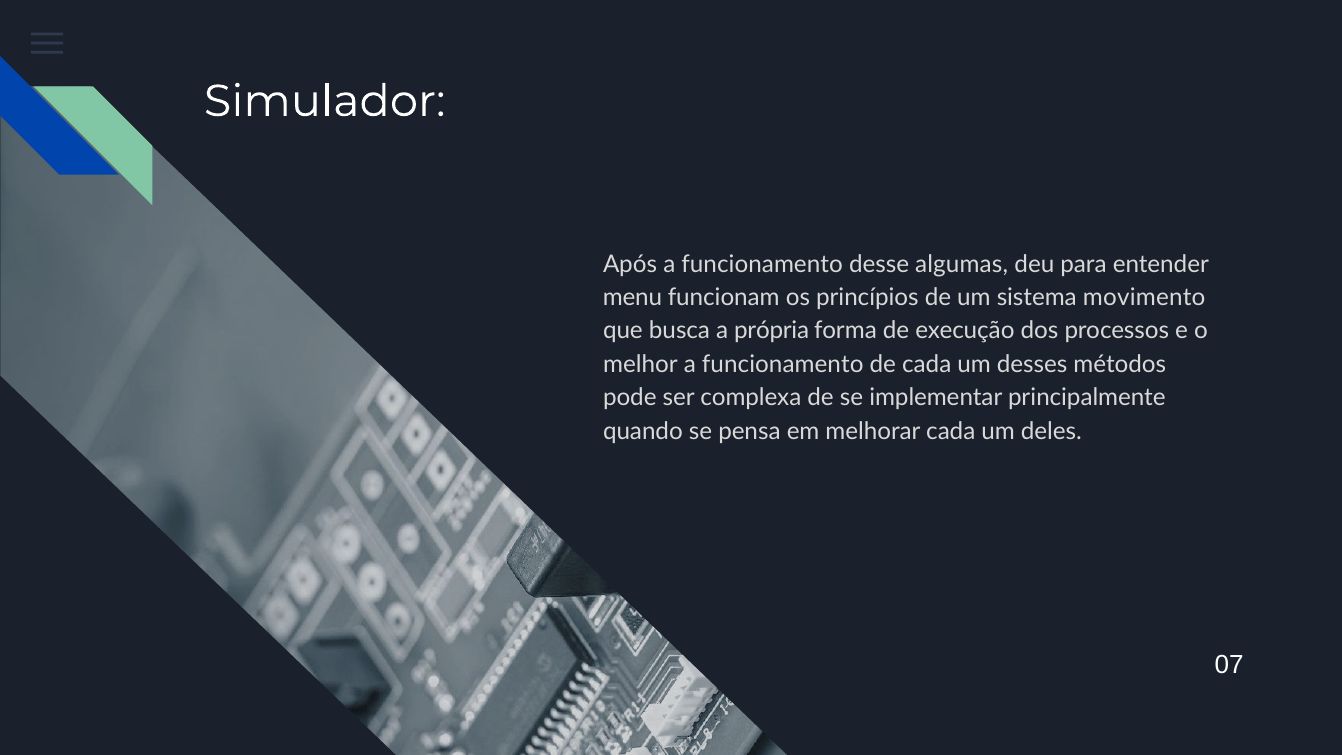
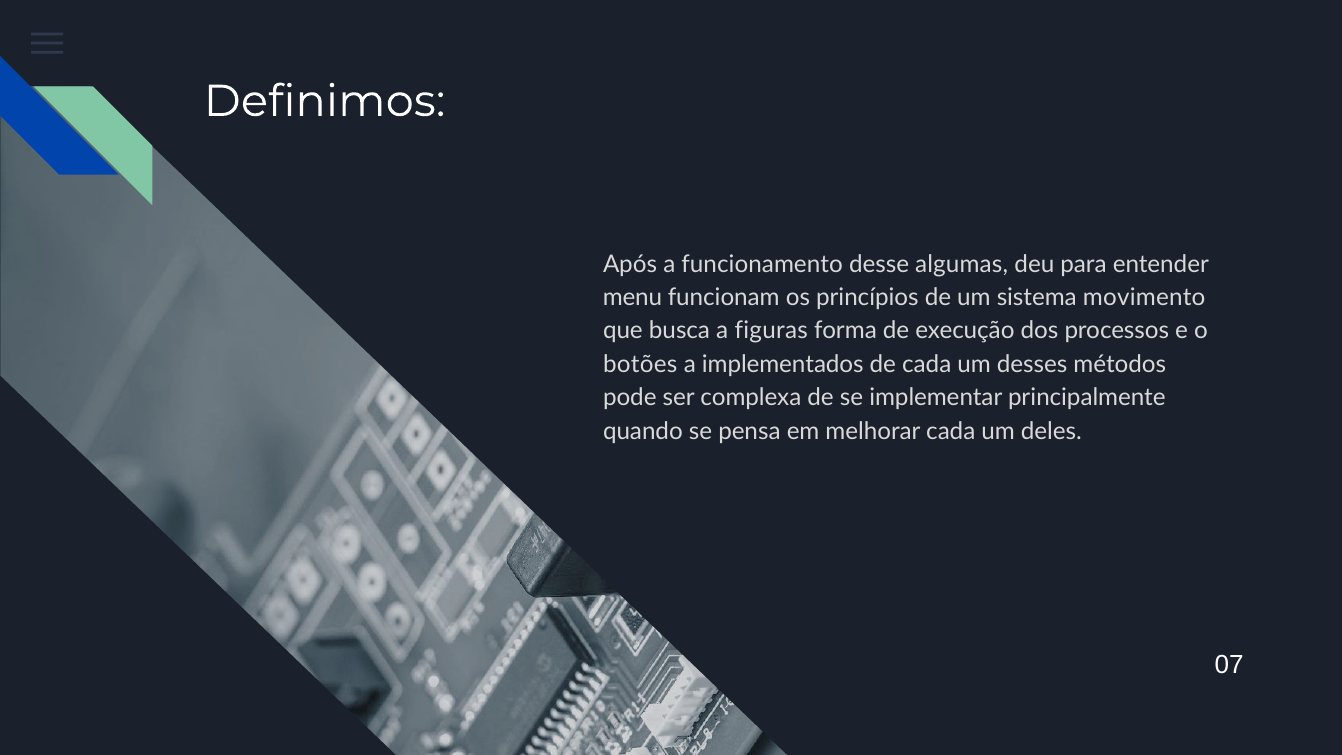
Simulador: Simulador -> Definimos (325, 101)
própria: própria -> figuras (771, 331)
melhor: melhor -> botões (640, 364)
funcionamento: funcionamento -> implementados (783, 364)
